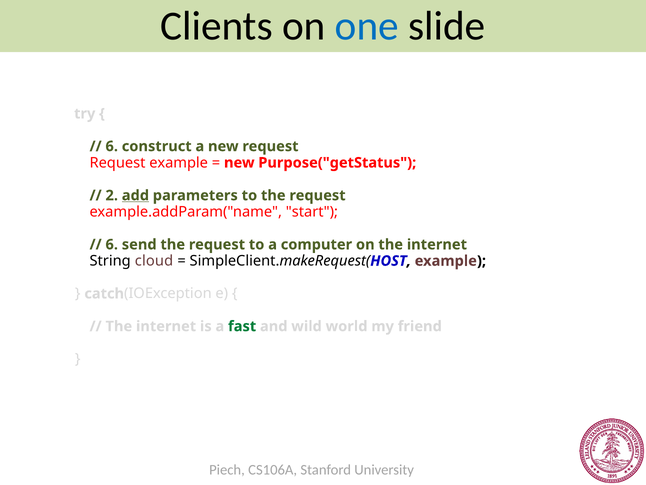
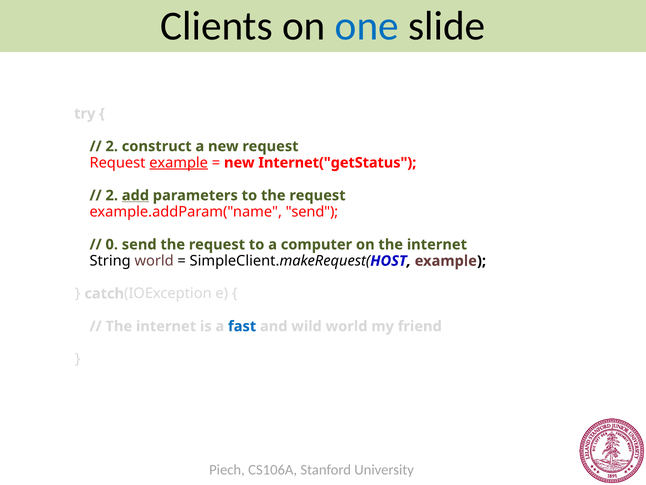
6: 6 -> 2 (112, 146)
example underline: none -> present (179, 163)
Purpose("getStatus: Purpose("getStatus -> Internet("getStatus (337, 163)
example.addParam("name start: start -> send (312, 212)
6: 6 -> 0 (112, 244)
String cloud: cloud -> world (154, 261)
fast colour: green -> blue (242, 326)
